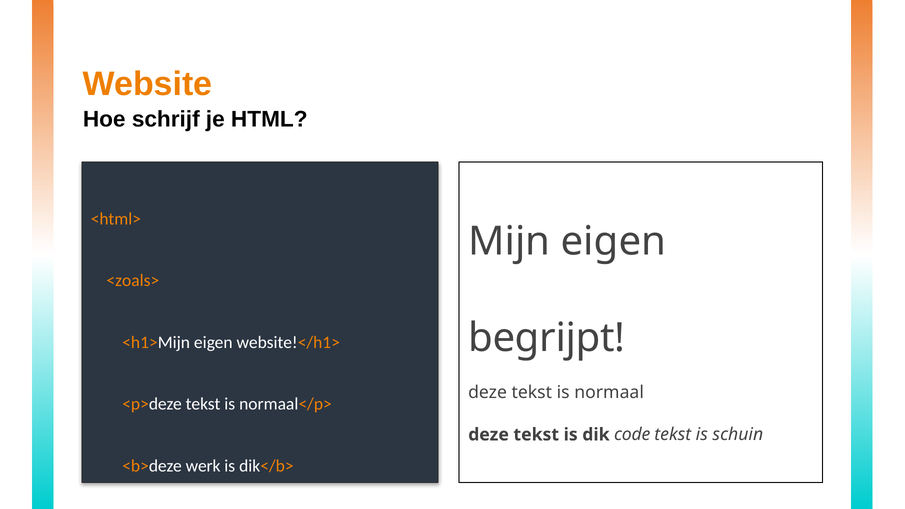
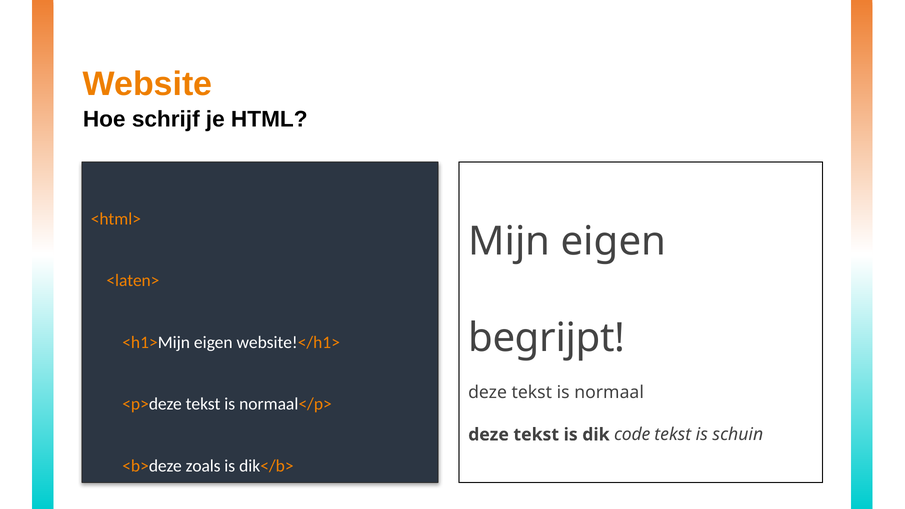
<zoals>: <zoals> -> <laten> (133, 281)
werk: werk -> zoals (203, 466)
